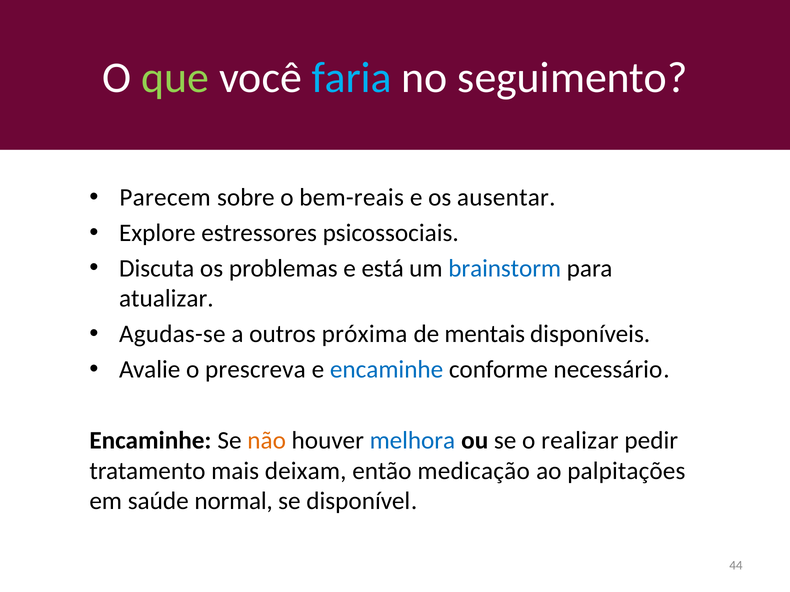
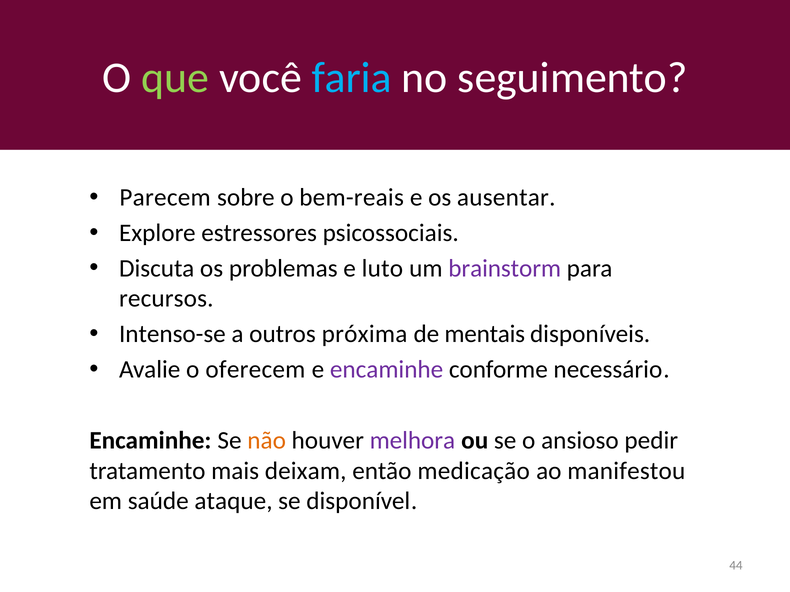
está: está -> luto (382, 269)
brainstorm colour: blue -> purple (505, 269)
atualizar: atualizar -> recursos (166, 299)
Agudas-se: Agudas-se -> Intenso-se (172, 334)
prescreva: prescreva -> oferecem (255, 370)
encaminhe colour: blue -> purple (387, 370)
melhora colour: blue -> purple (412, 441)
realizar: realizar -> ansioso (580, 441)
palpitações: palpitações -> manifestou (626, 471)
normal: normal -> ataque (234, 502)
